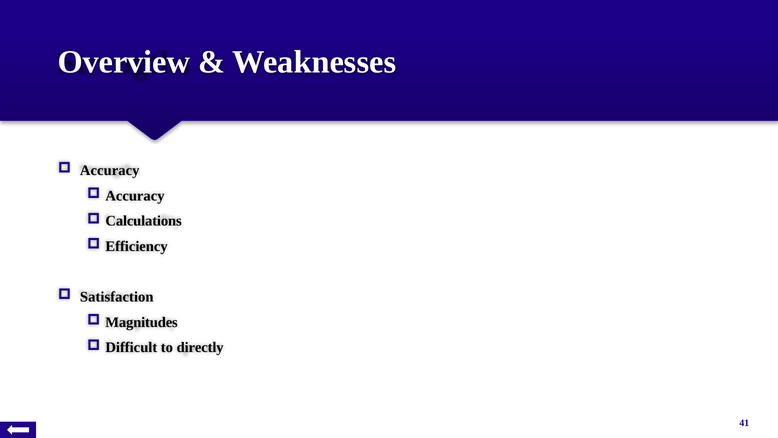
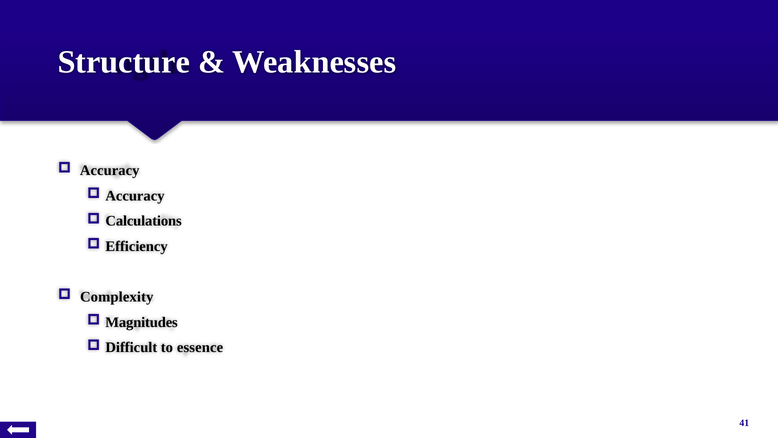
Overview: Overview -> Structure (124, 62)
Satisfaction: Satisfaction -> Complexity (117, 297)
directly: directly -> essence (200, 347)
